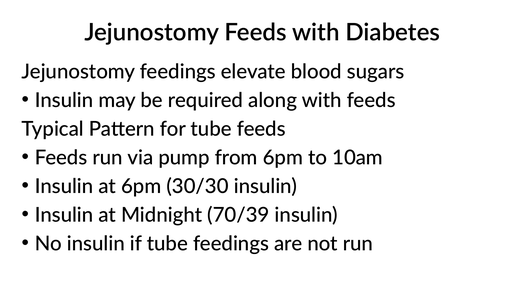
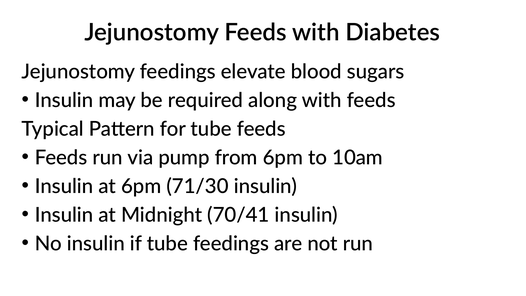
30/30: 30/30 -> 71/30 (198, 186)
70/39: 70/39 -> 70/41 (238, 215)
